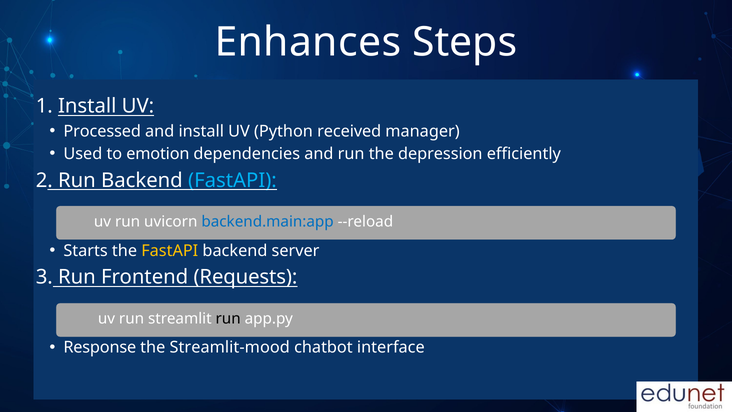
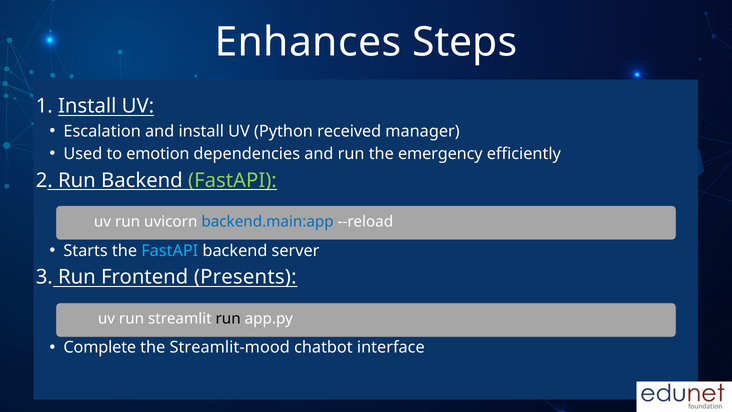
Processed: Processed -> Escalation (102, 131)
depression: depression -> emergency (440, 154)
FastAPI colour: light blue -> light green (232, 180)
FastAPI colour: yellow -> light blue (170, 251)
Requests: Requests -> Presents (245, 277)
Response: Response -> Complete (100, 347)
